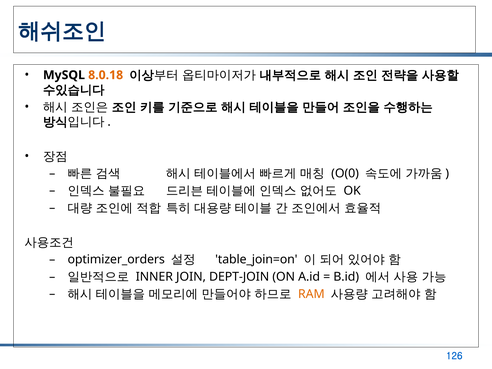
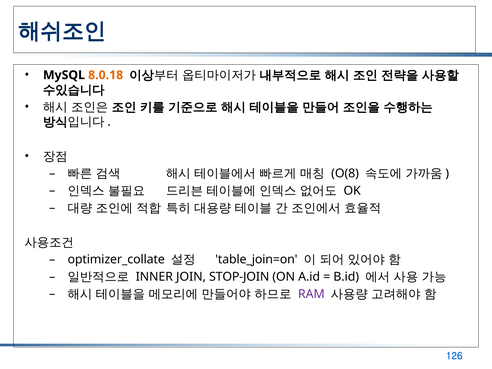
O(0: O(0 -> O(8 (345, 174)
optimizer_orders: optimizer_orders -> optimizer_collate (116, 260)
DEPT-JOIN: DEPT-JOIN -> STOP-JOIN (239, 277)
RAM colour: orange -> purple (311, 294)
